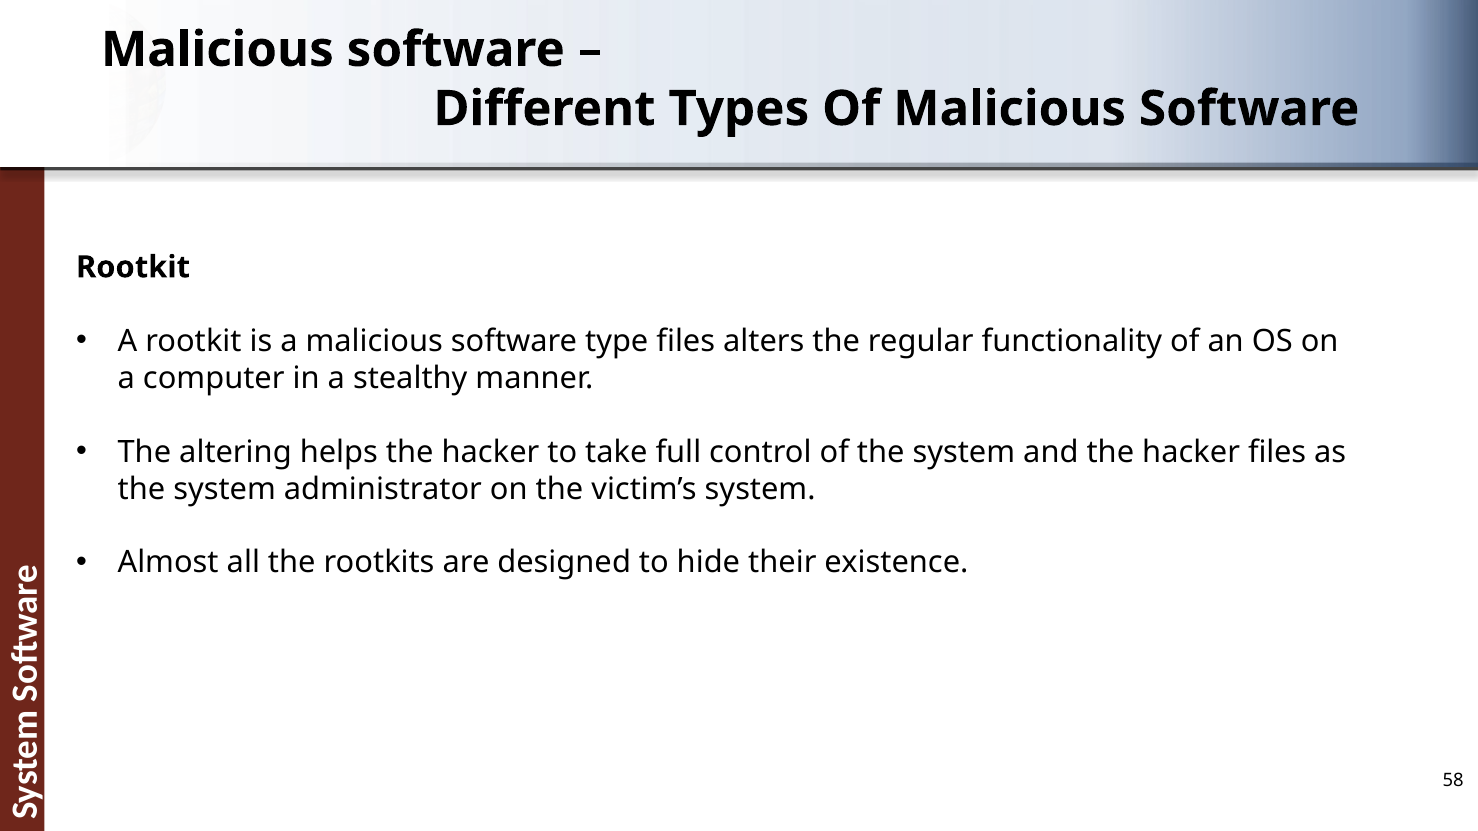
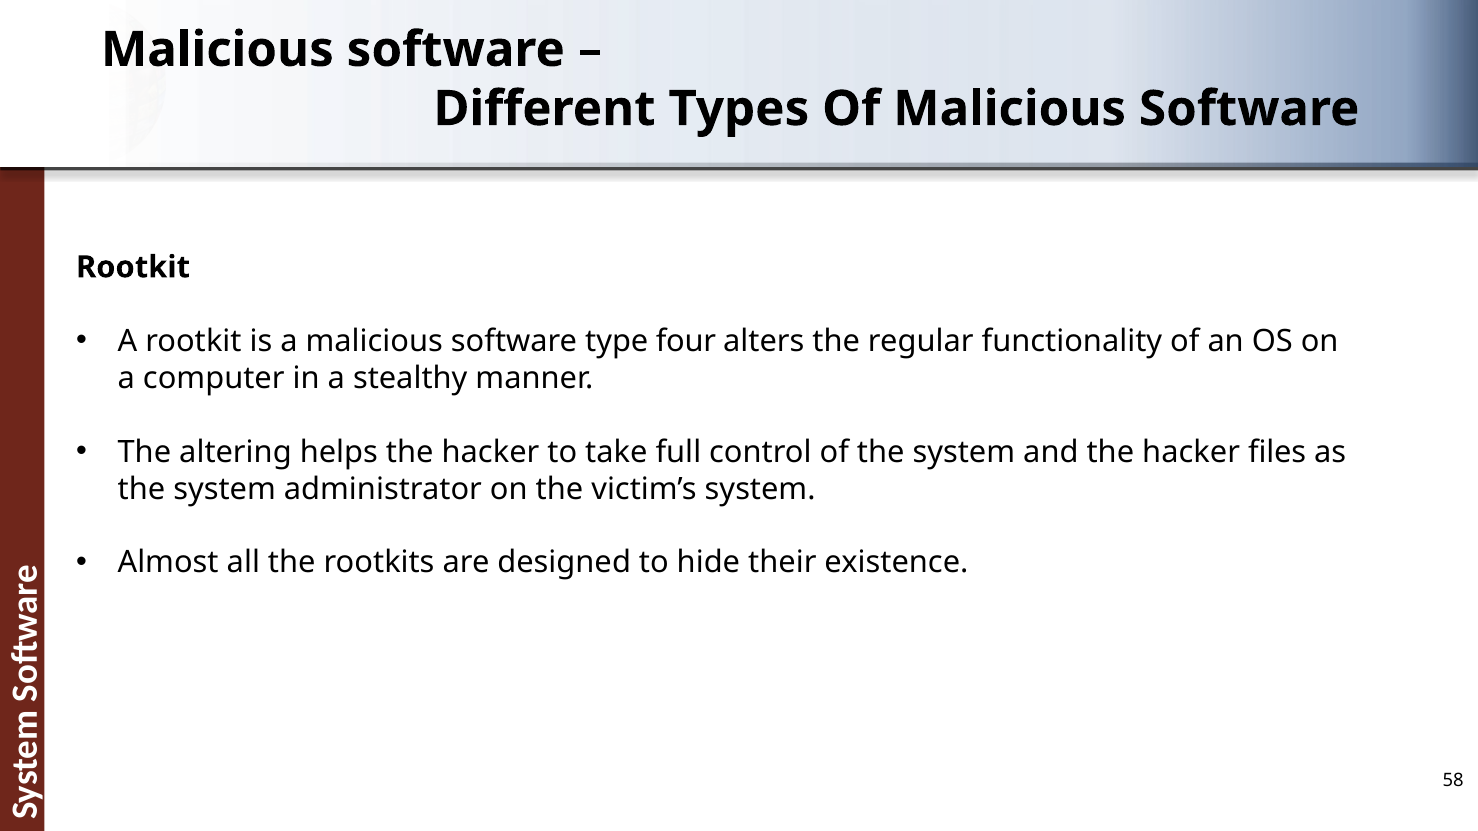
type files: files -> four (686, 341)
